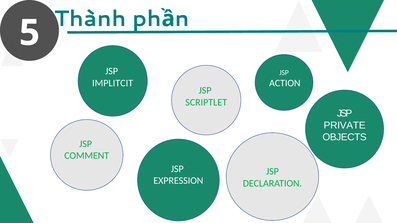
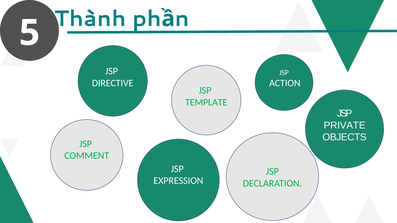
IMPLITCIT: IMPLITCIT -> DIRECTIVE (113, 83)
SCRIPTLET: SCRIPTLET -> TEMPLATE (206, 102)
